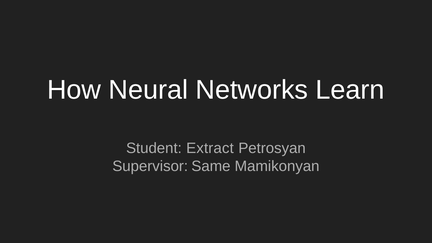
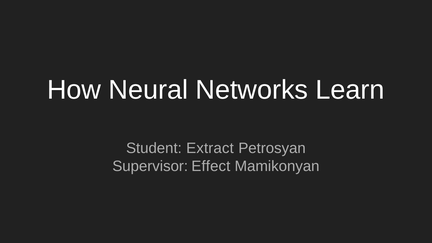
Same: Same -> Effect (211, 166)
